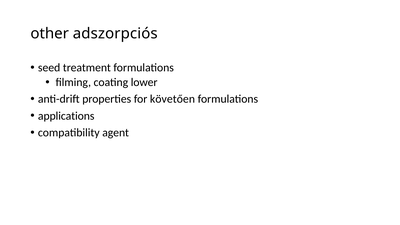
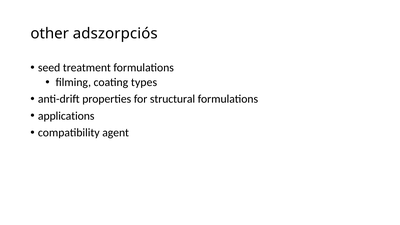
lower: lower -> types (144, 82)
követően: követően -> structural (173, 99)
